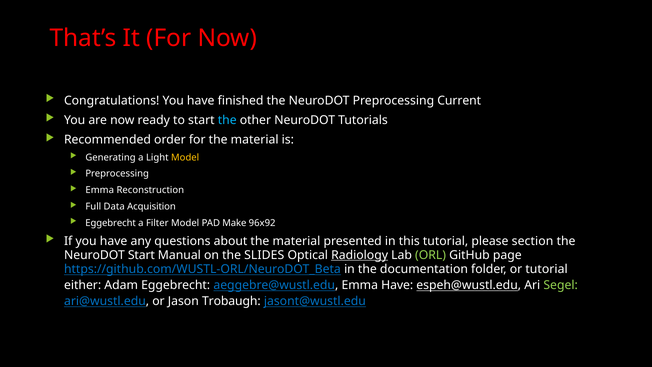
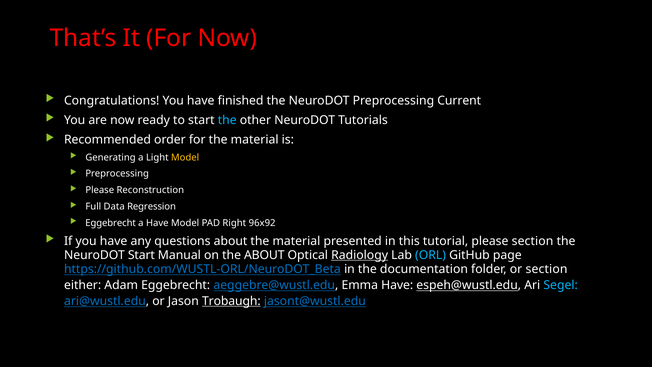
Emma: Emma -> Please (100, 190)
Acquisition: Acquisition -> Regression (152, 206)
a Filter: Filter -> Have (157, 223)
Make: Make -> Right (234, 223)
the SLIDES: SLIDES -> ABOUT (264, 255)
ORL colour: light green -> light blue (431, 255)
or tutorial: tutorial -> section (547, 269)
Segel colour: light green -> light blue (561, 285)
Trobaugh underline: none -> present (231, 301)
